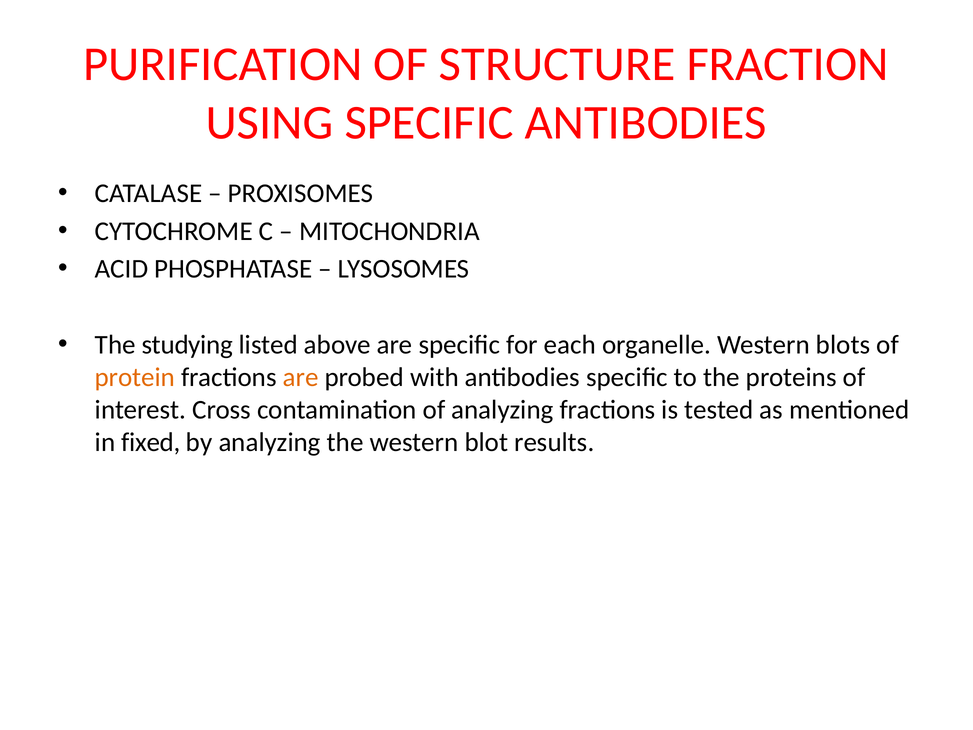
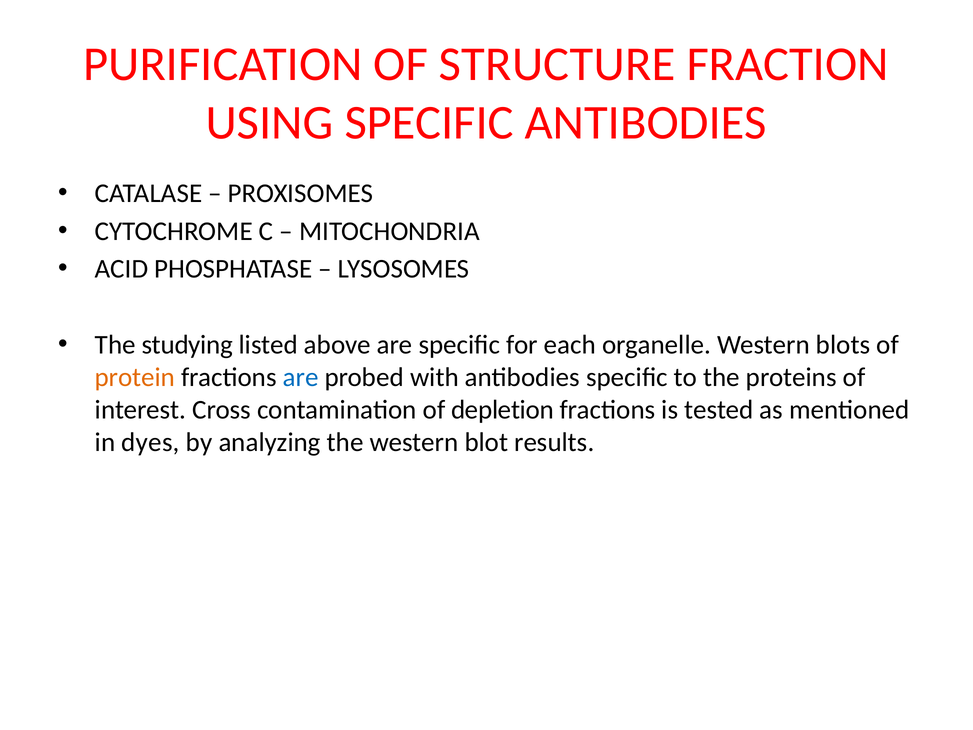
are colour: orange -> blue (301, 377)
of analyzing: analyzing -> depletion (503, 410)
fixed: fixed -> dyes (150, 442)
